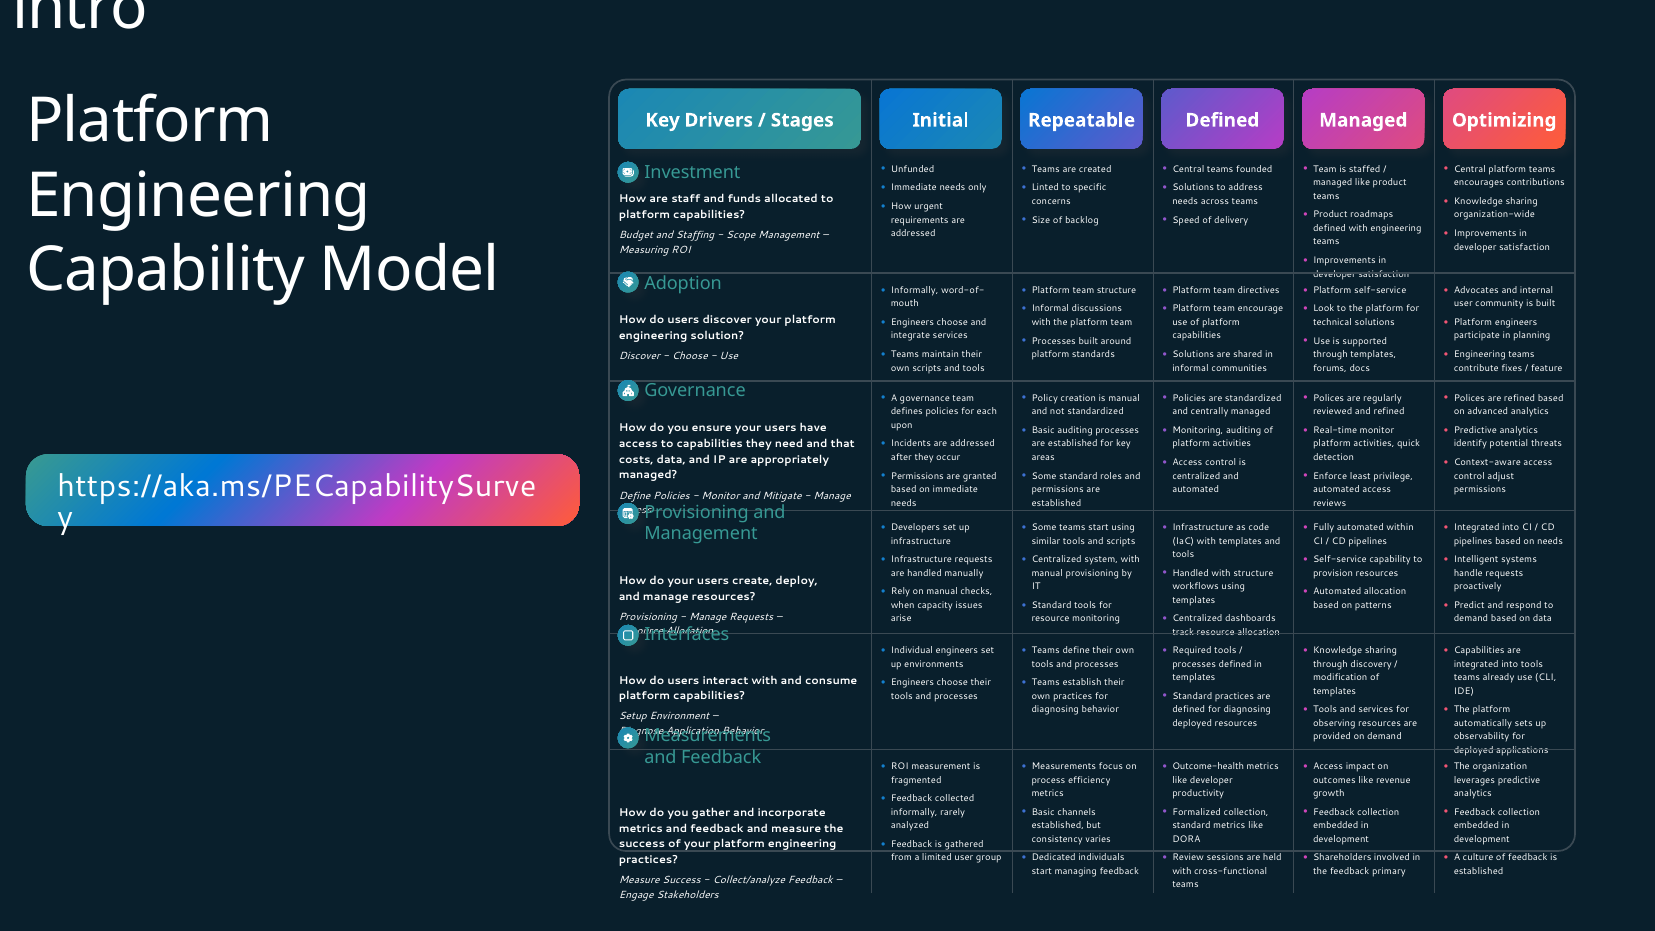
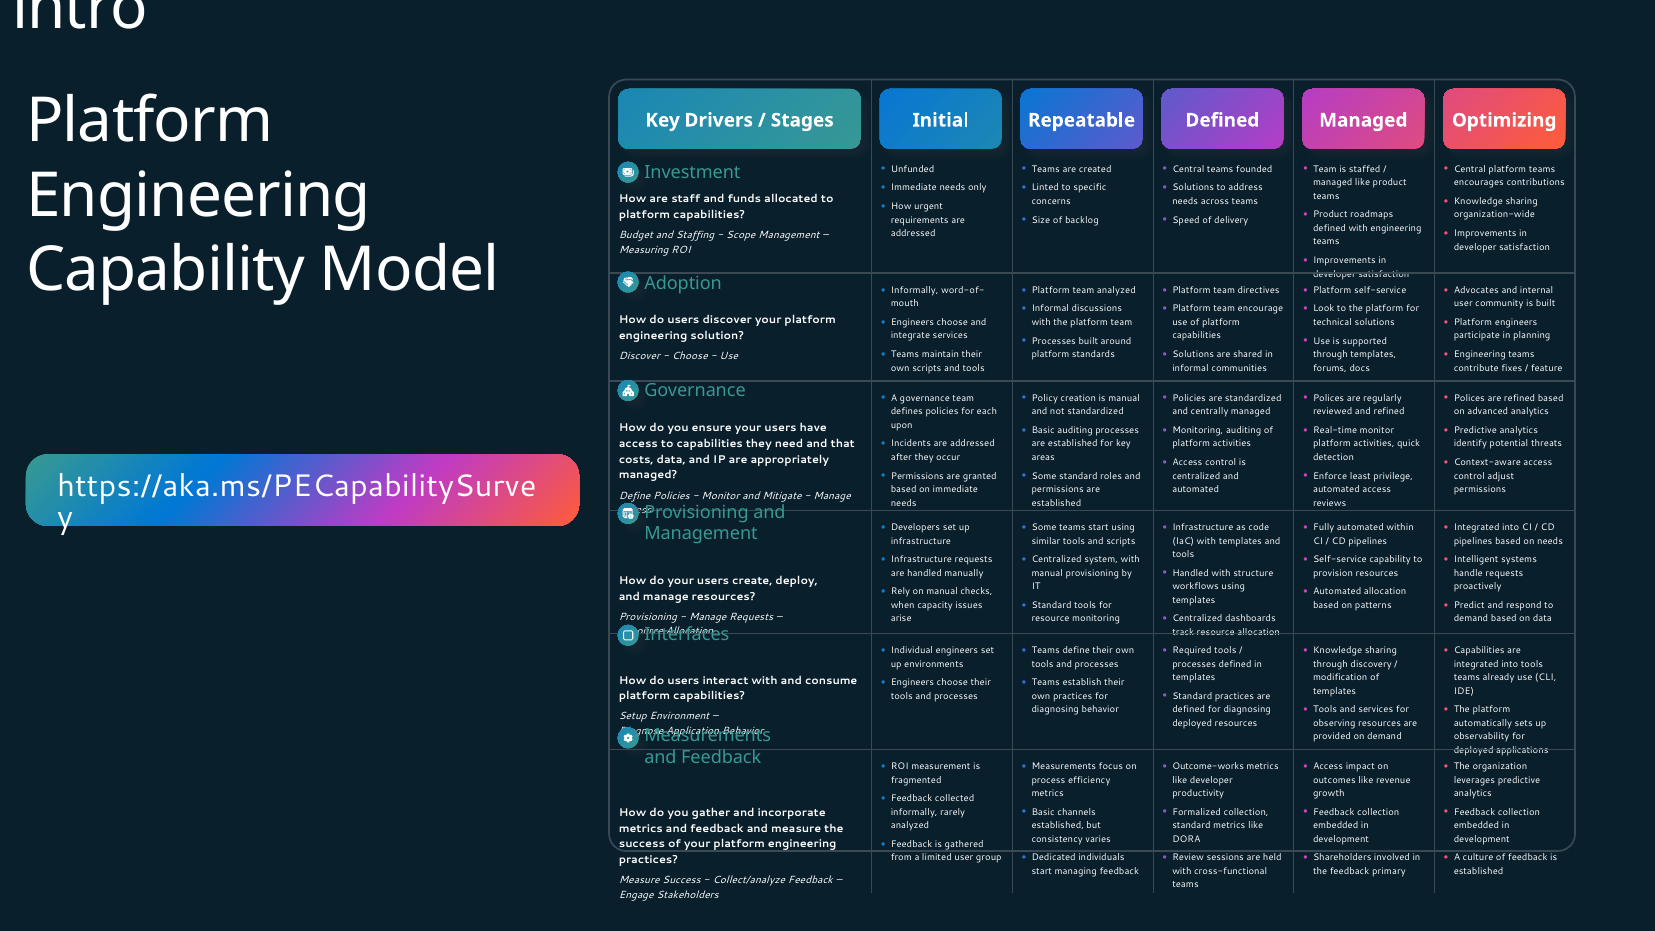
team structure: structure -> analyzed (1116, 290)
Outcome-health: Outcome-health -> Outcome-works (1208, 766)
